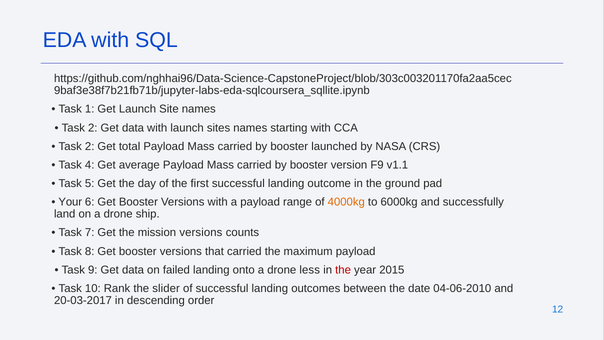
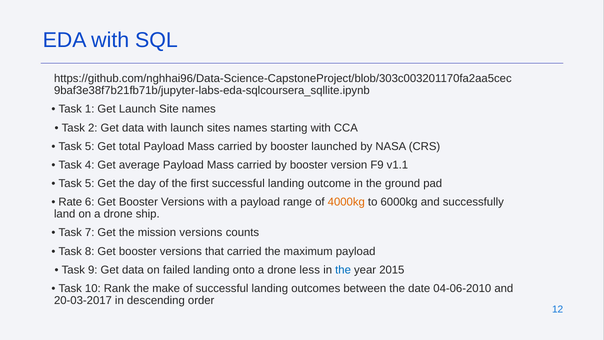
2: 2 -> 5 (90, 146)
Your: Your -> Rate (70, 202)
the colour: red -> blue (343, 270)
slider: slider -> make (166, 288)
